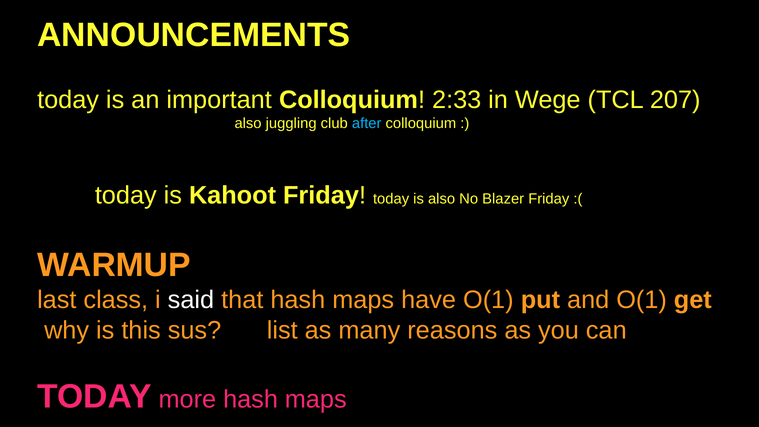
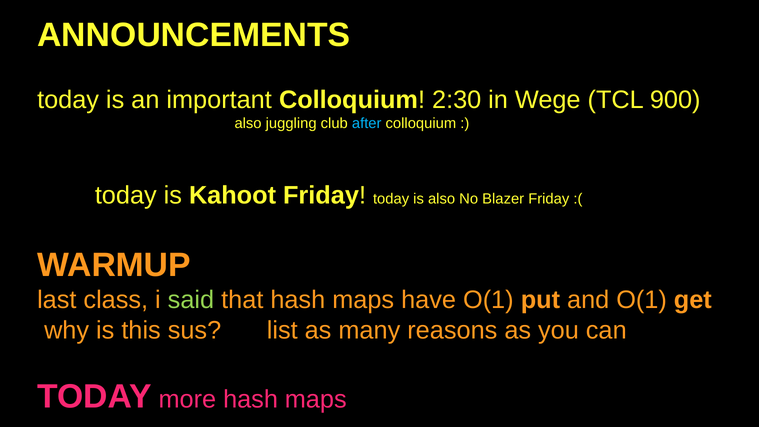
2:33: 2:33 -> 2:30 (457, 100)
207: 207 -> 900 (675, 100)
said colour: white -> light green (191, 300)
